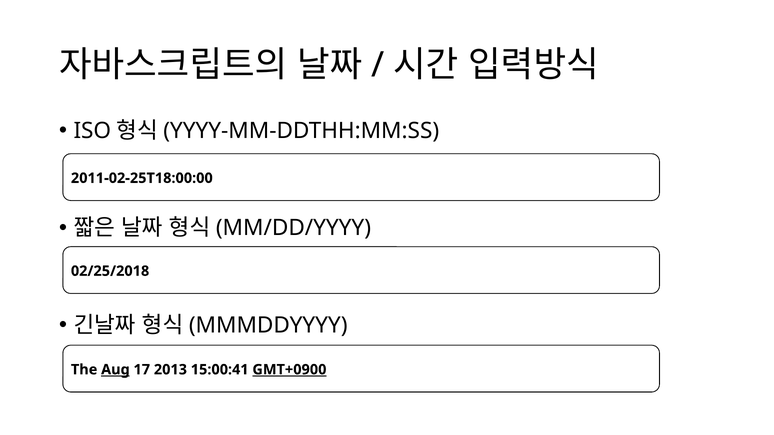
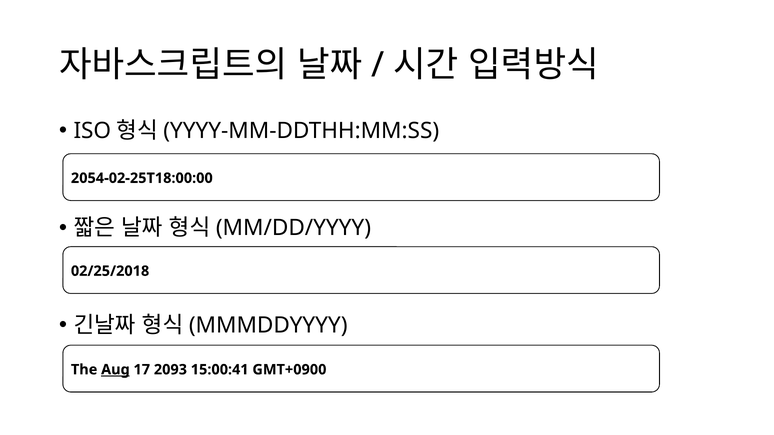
2011-02-25T18:00:00: 2011-02-25T18:00:00 -> 2054-02-25T18:00:00 (142, 178)
2013: 2013 -> 2093 (170, 370)
GMT+0900 underline: present -> none (289, 370)
